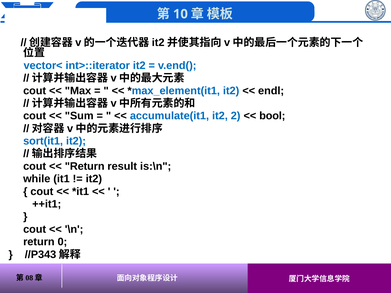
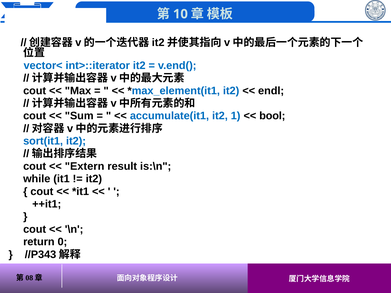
2: 2 -> 1 (236, 116)
Return: Return -> Extern (85, 166)
